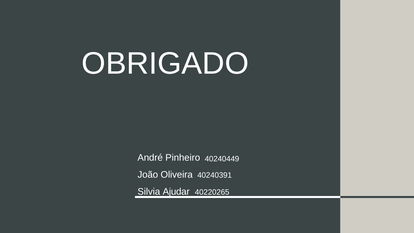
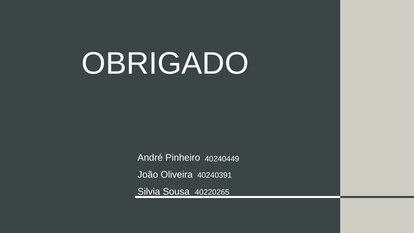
Ajudar: Ajudar -> Sousa (176, 192)
